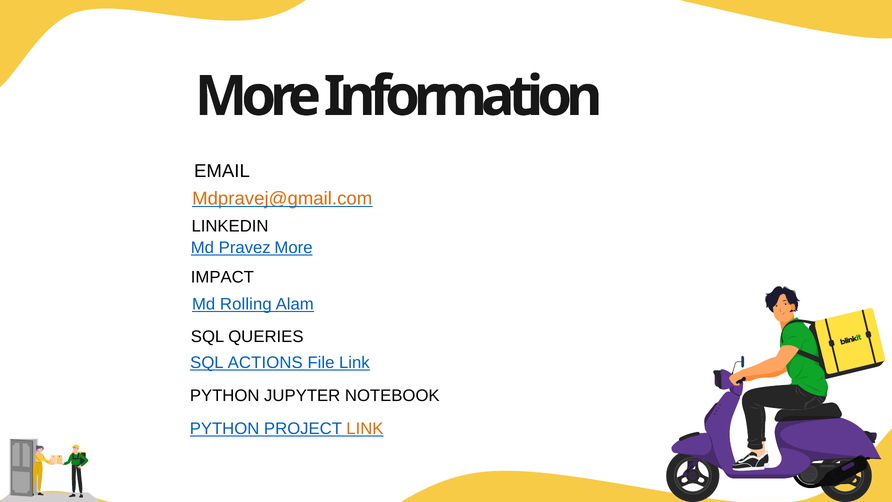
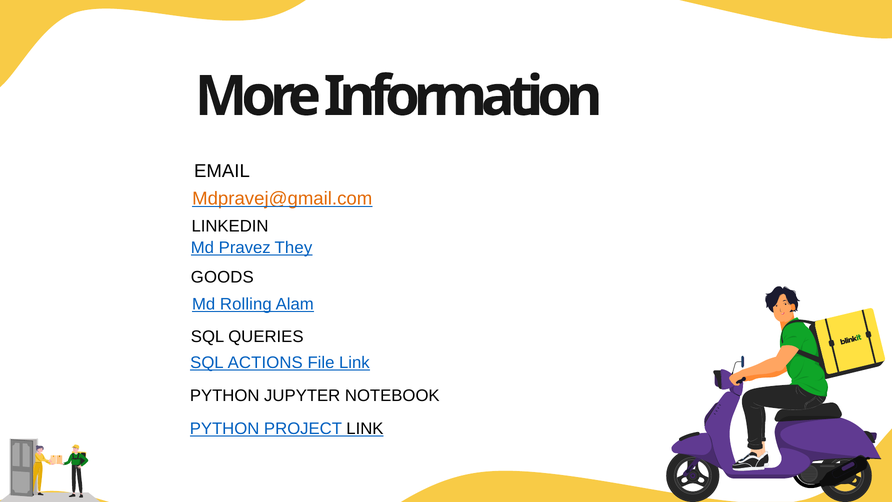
Pravez More: More -> They (293, 248)
IMPACT: IMPACT -> GOODS (222, 277)
LINK colour: orange -> black (365, 429)
